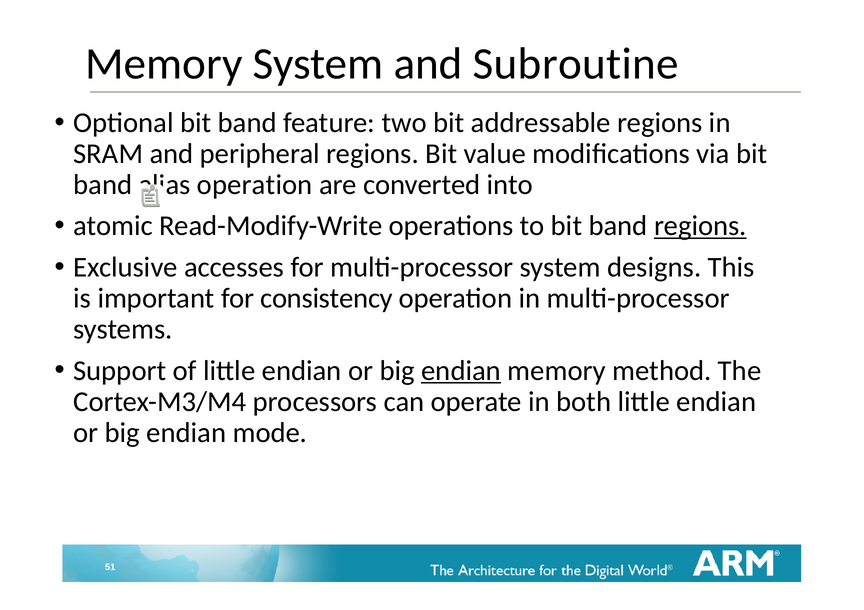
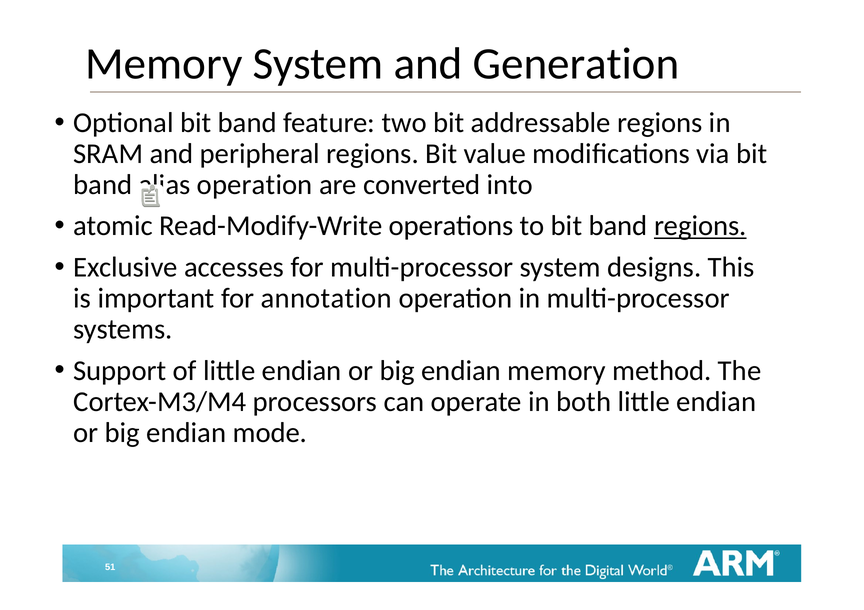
Subroutine: Subroutine -> Generation (576, 64)
consistency: consistency -> annotation (326, 299)
endian underline: present -> none (461, 371)
